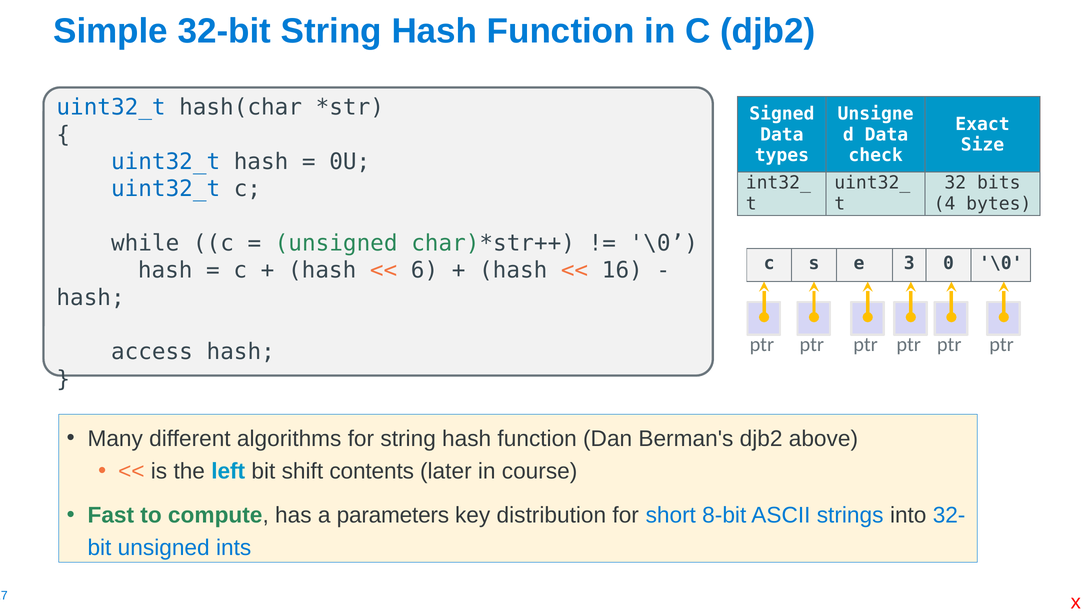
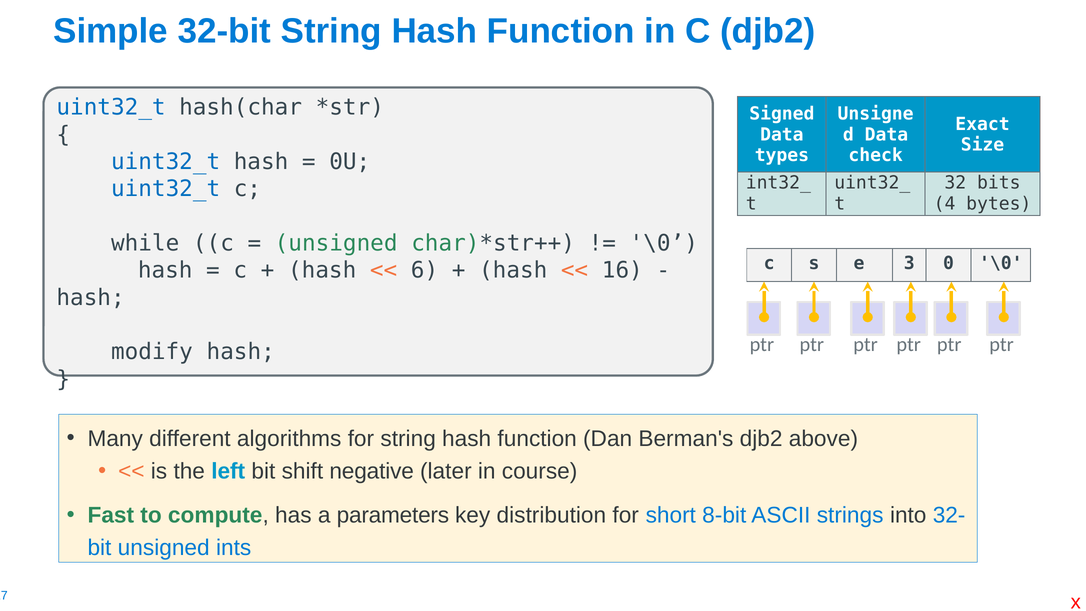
access: access -> modify (152, 352)
contents: contents -> negative (372, 471)
